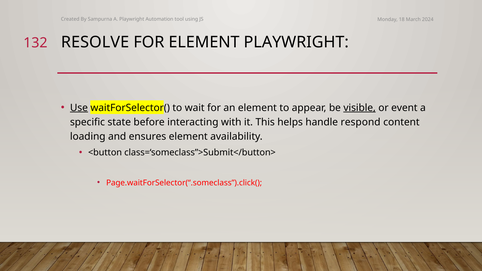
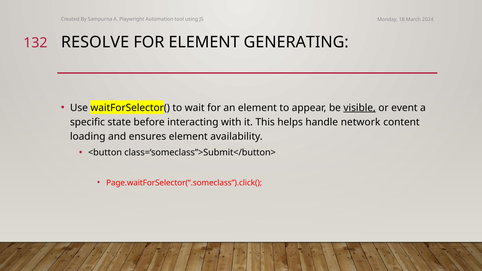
ELEMENT PLAYWRIGHT: PLAYWRIGHT -> GENERATING (296, 42)
Use underline: present -> none (79, 108)
respond: respond -> network (361, 122)
